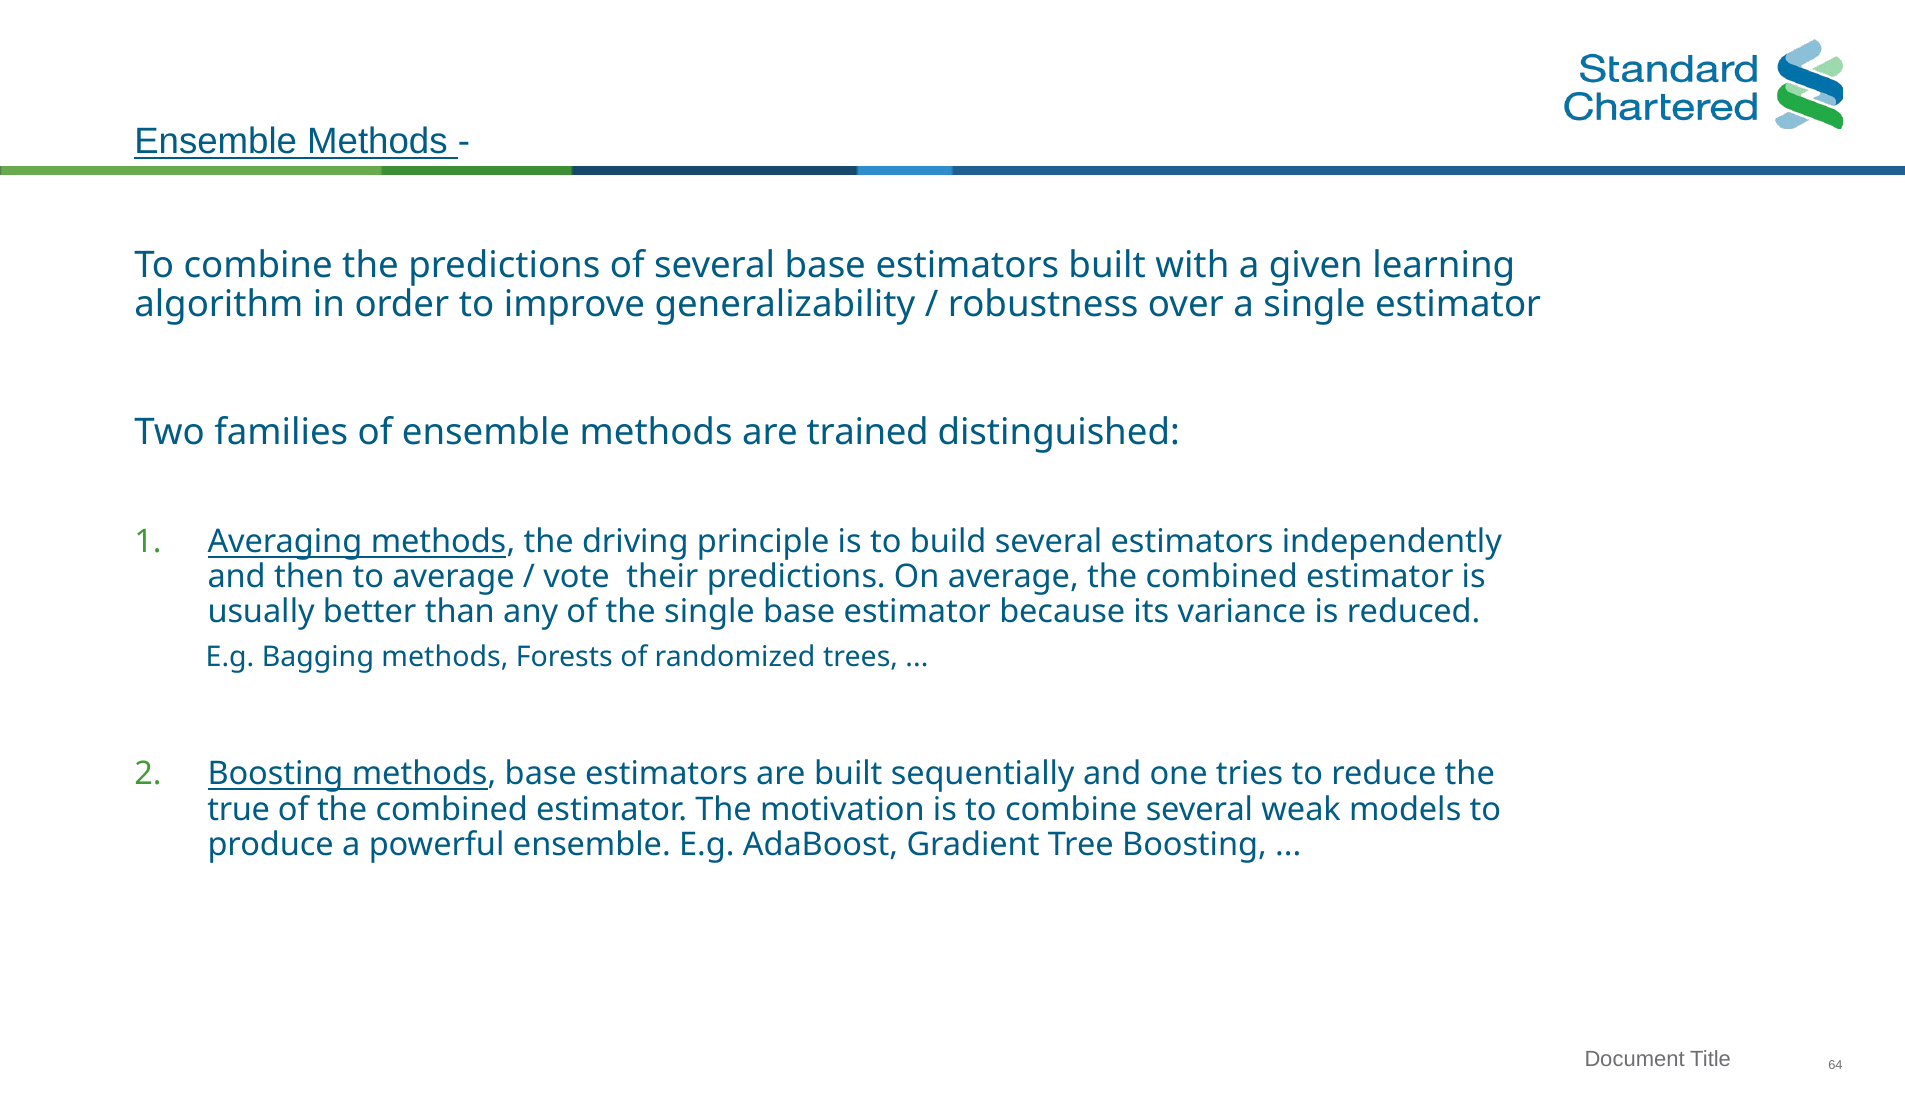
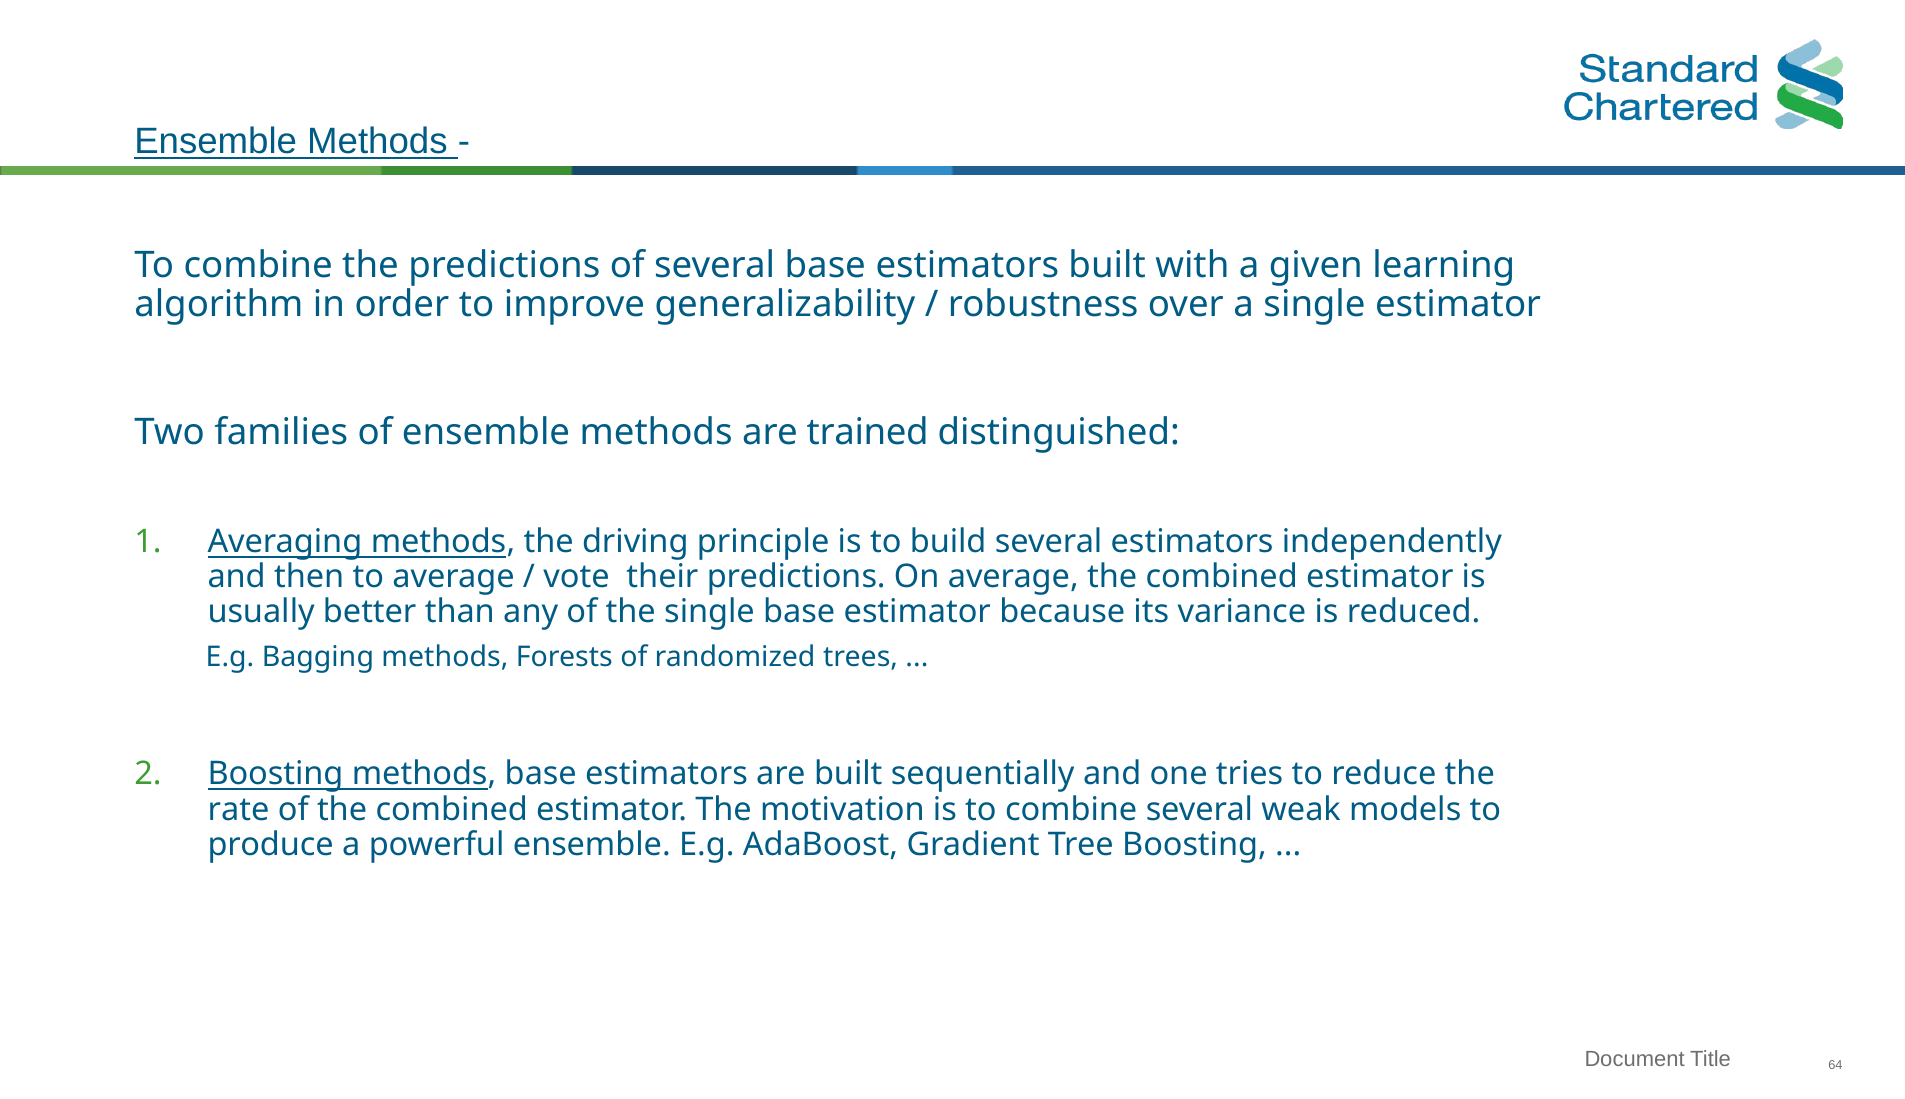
true: true -> rate (239, 809)
